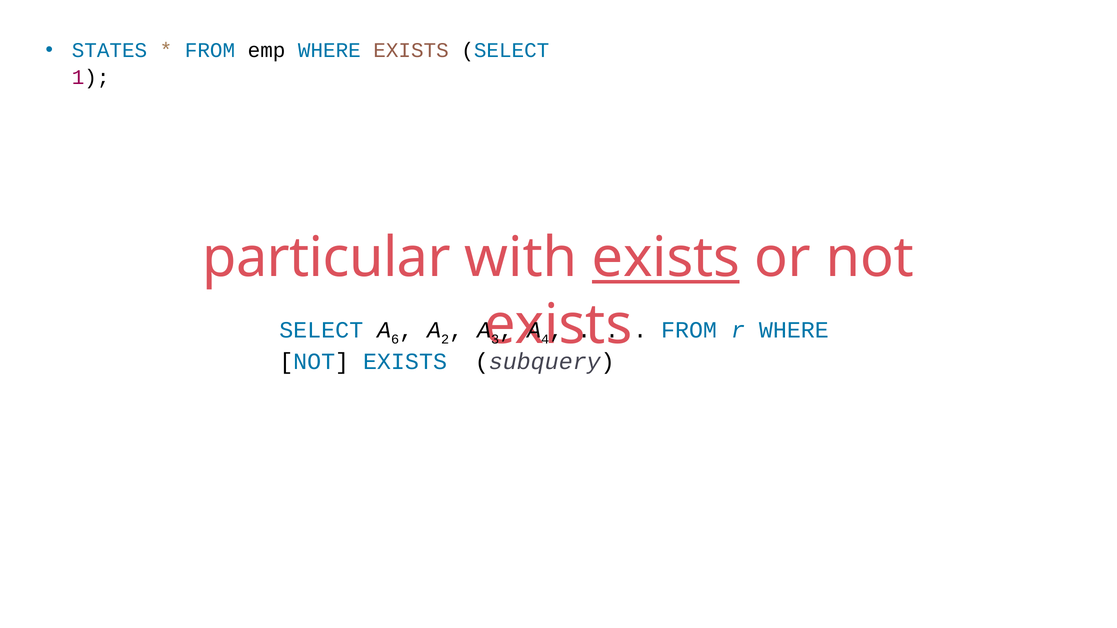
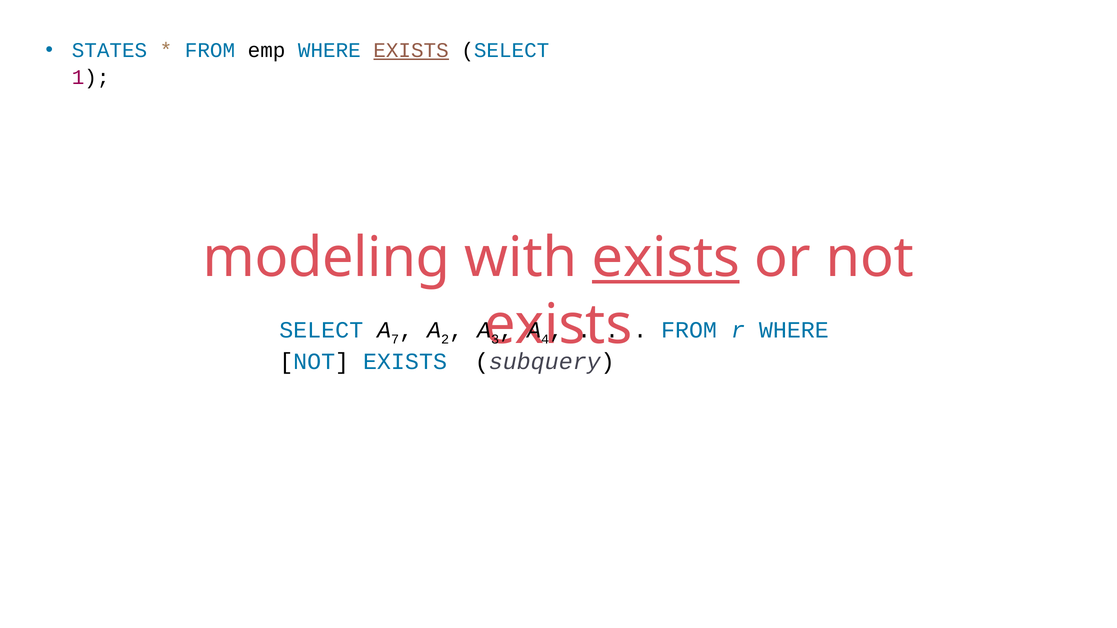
EXISTS underline: none -> present (411, 50)
particular: particular -> modeling (326, 258)
6: 6 -> 7 (395, 339)
